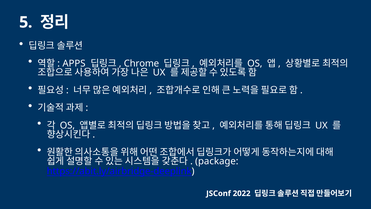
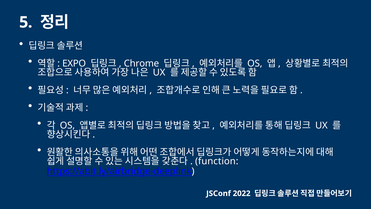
APPS: APPS -> EXPO (74, 63)
package: package -> function (217, 161)
